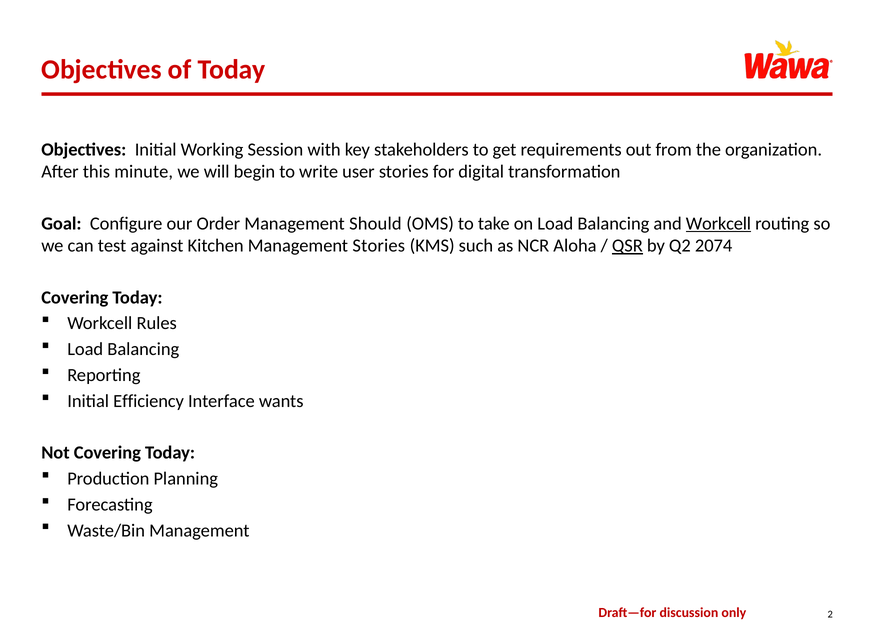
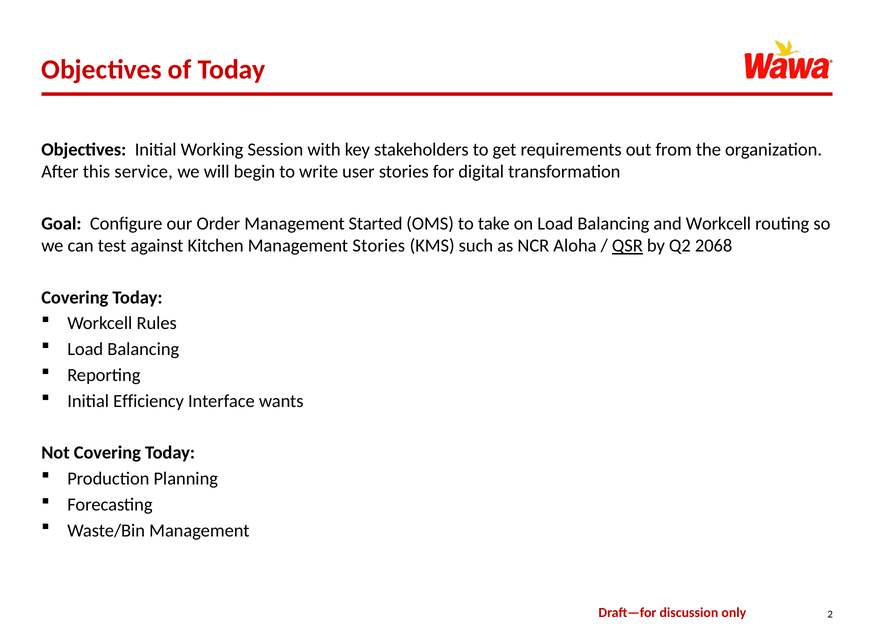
minute: minute -> service (144, 172)
Should: Should -> Started (376, 224)
Workcell underline: present -> none (718, 224)
2074: 2074 -> 2068 (714, 246)
